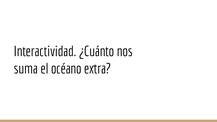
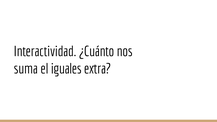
océano: océano -> iguales (66, 69)
